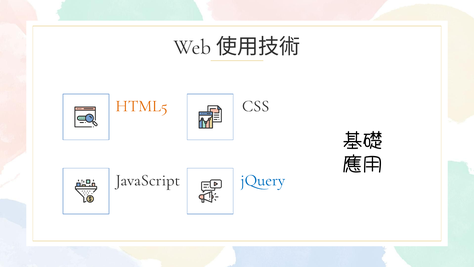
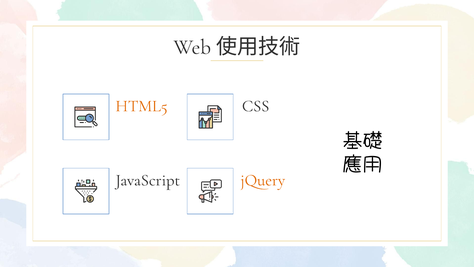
jQuery colour: blue -> orange (263, 180)
